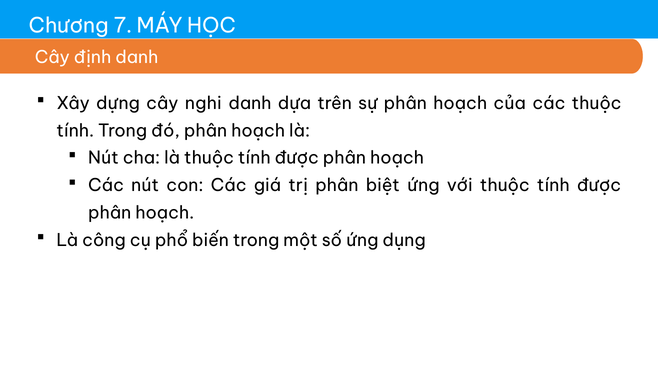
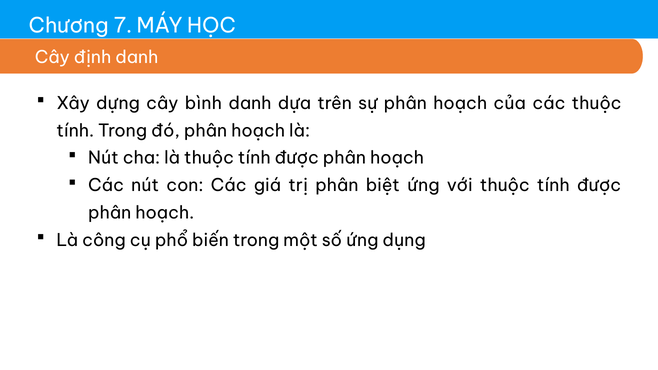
nghi: nghi -> bình (203, 103)
